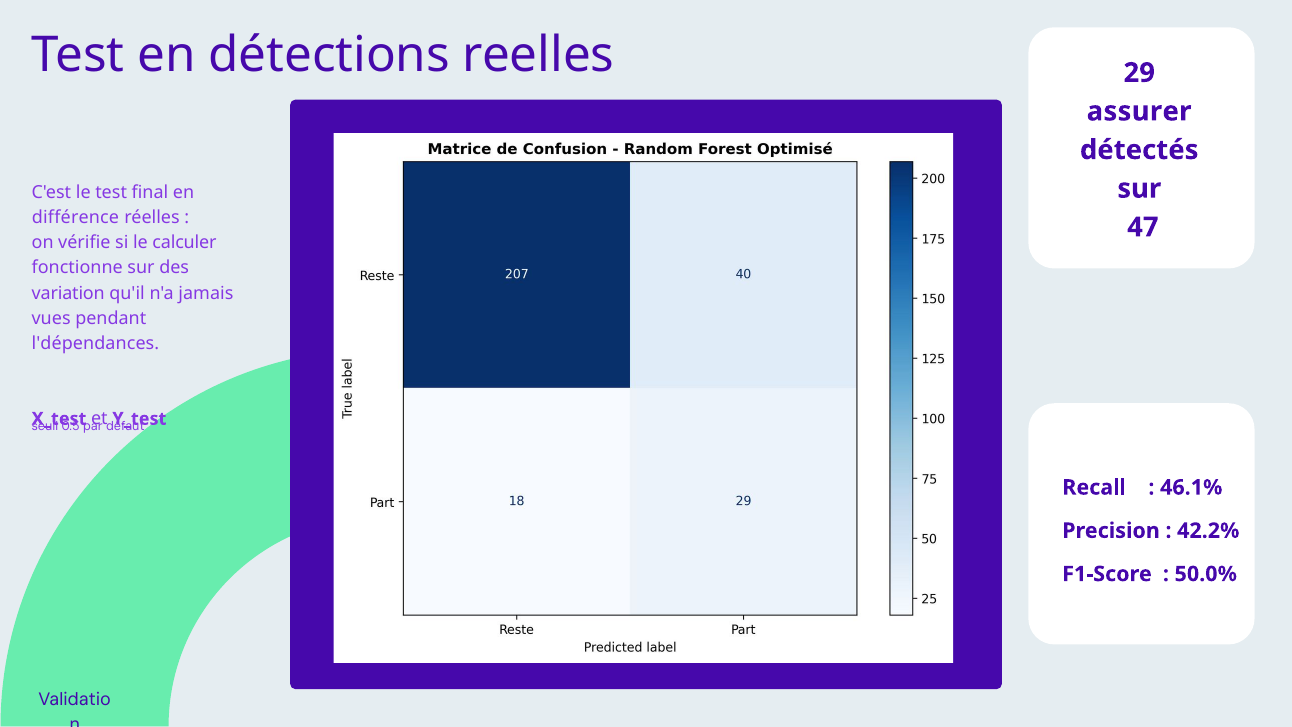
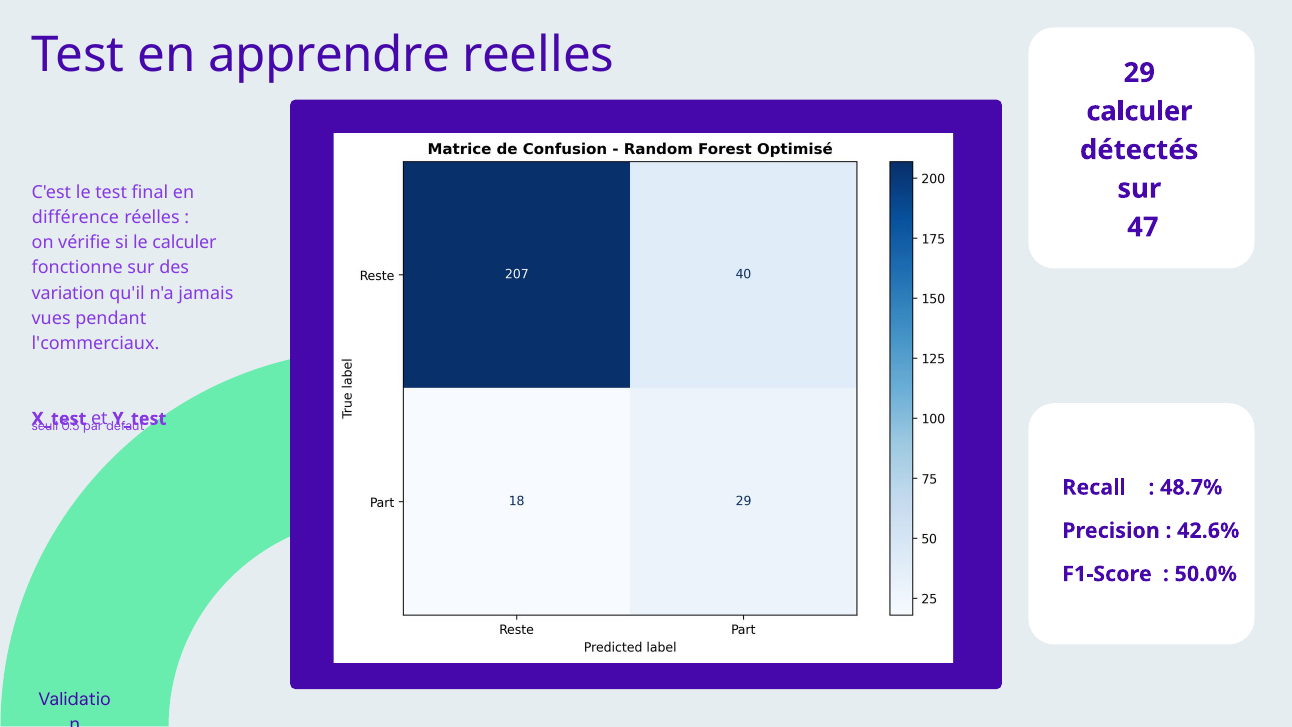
détections: détections -> apprendre (329, 56)
assurer: assurer -> calculer (1139, 111)
l'dépendances: l'dépendances -> l'commerciaux (95, 343)
46.1%: 46.1% -> 48.7% (1191, 487)
42.2%: 42.2% -> 42.6% (1208, 531)
